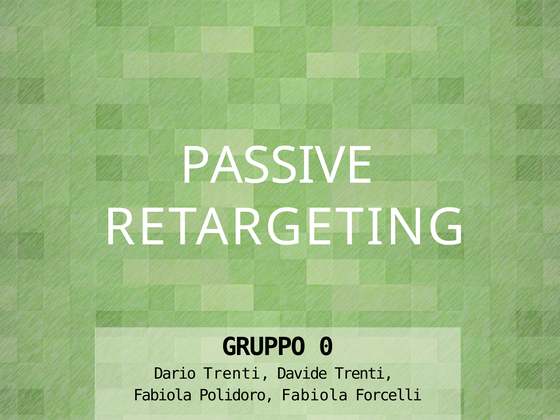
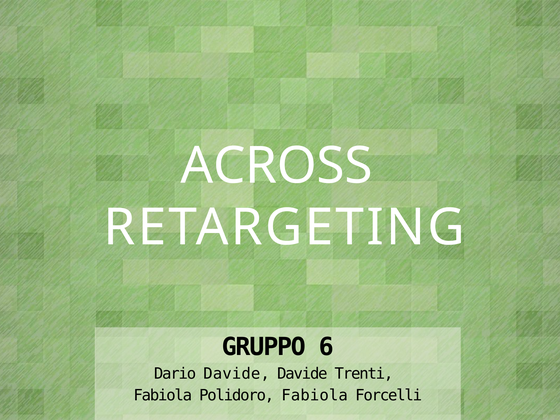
PASSIVE: PASSIVE -> ACROSS (277, 166)
0: 0 -> 6 (326, 347)
Dario Trenti: Trenti -> Davide (237, 374)
